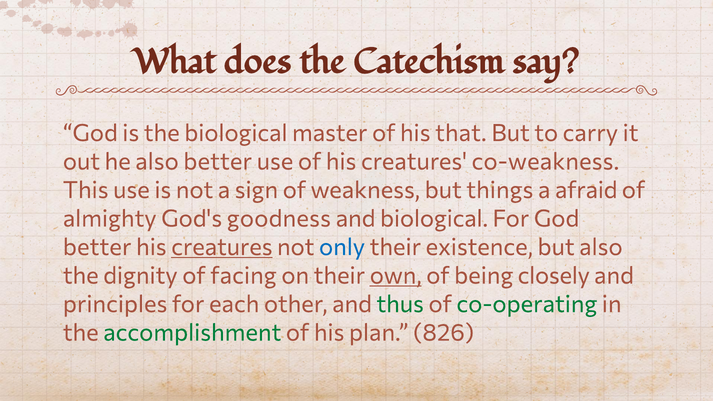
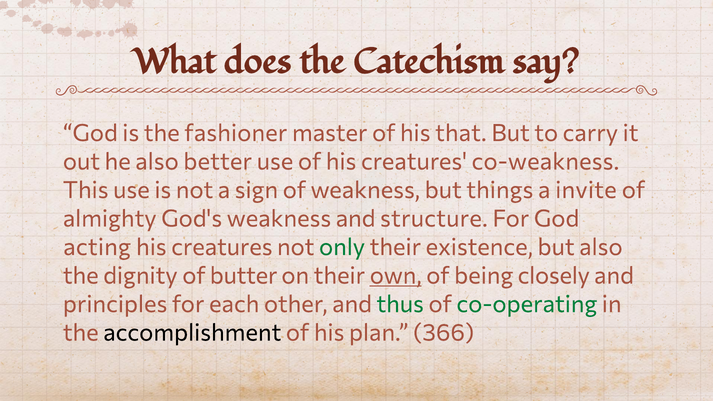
the biological: biological -> fashioner (236, 133)
afraid: afraid -> invite (586, 190)
God's goodness: goodness -> weakness (279, 219)
and biological: biological -> structure (434, 219)
better: better -> acting (97, 247)
creatures underline: present -> none (222, 247)
only colour: blue -> green (342, 247)
facing: facing -> butter (244, 276)
accomplishment colour: green -> black (192, 333)
826: 826 -> 366 (444, 333)
